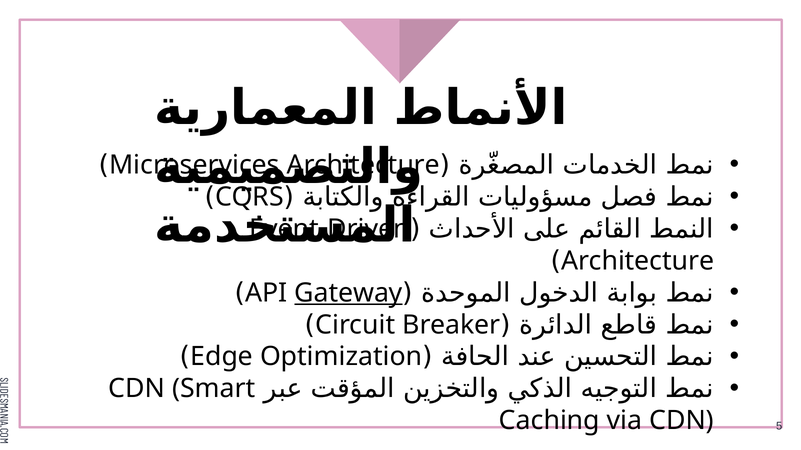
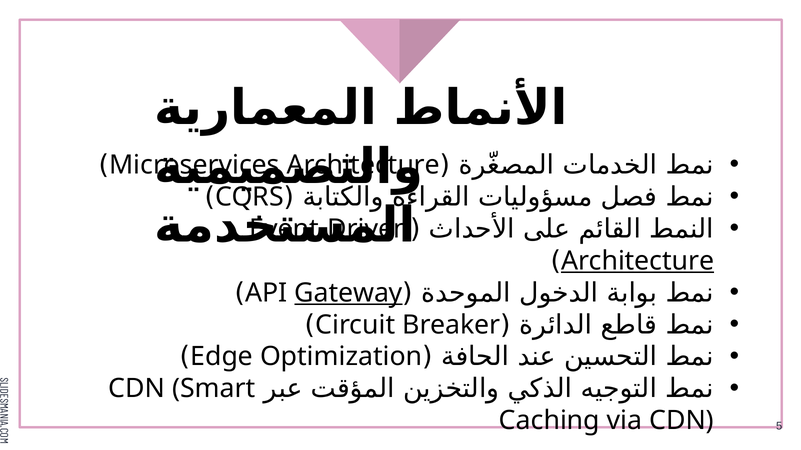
Architecture underline: none -> present (638, 261)
